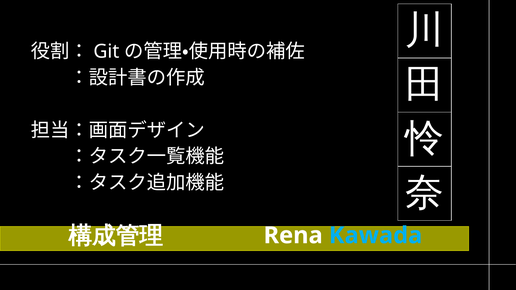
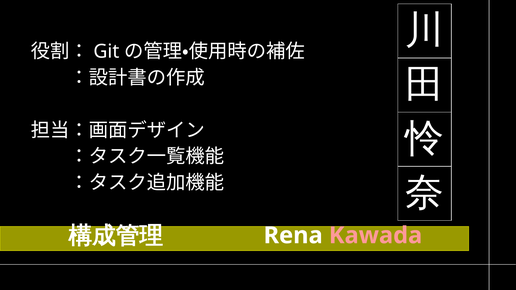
Kawada colour: light blue -> pink (376, 236)
